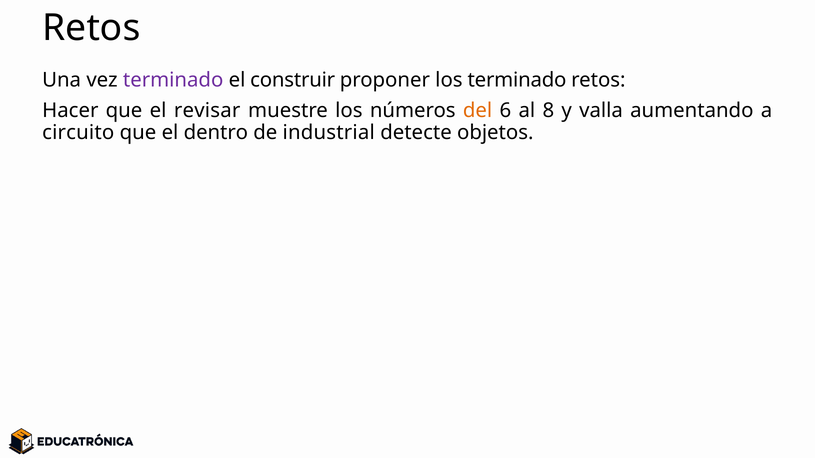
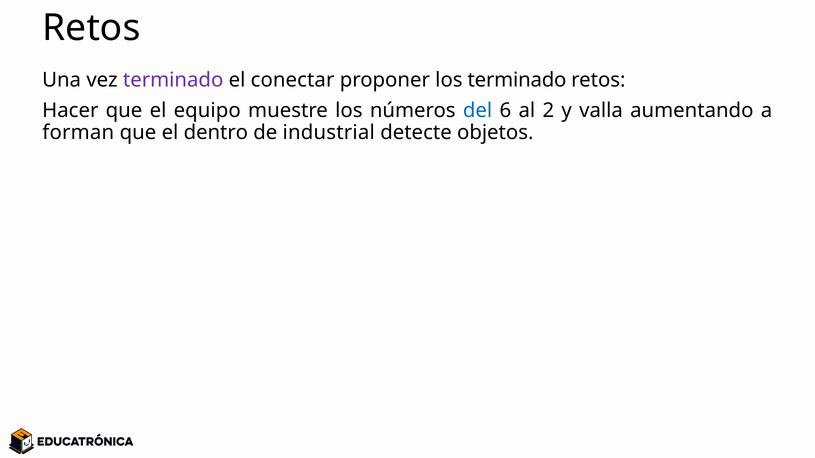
construir: construir -> conectar (293, 80)
revisar: revisar -> equipo (207, 111)
del colour: orange -> blue (478, 111)
8: 8 -> 2 (548, 111)
circuito: circuito -> forman (78, 133)
